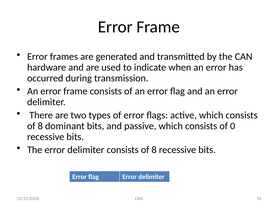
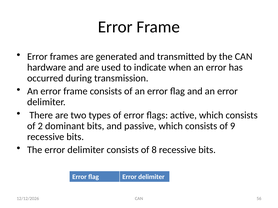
8: 8 -> 2 (40, 126)
0: 0 -> 9 (233, 126)
